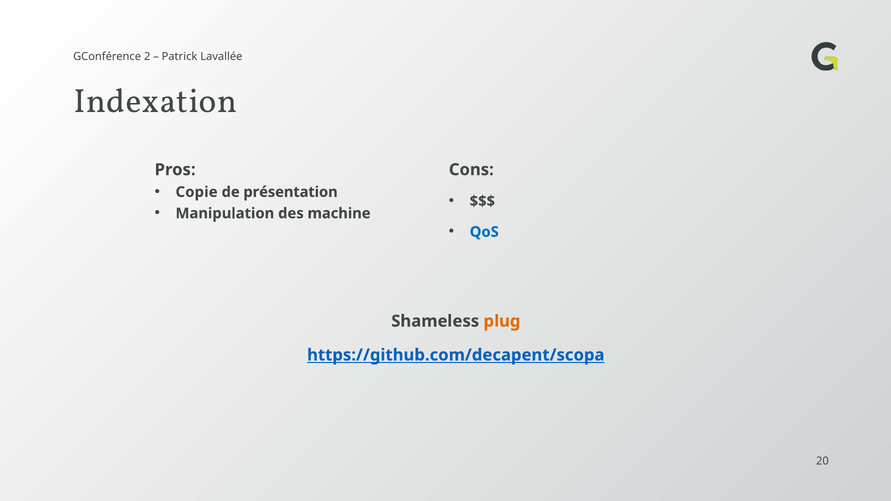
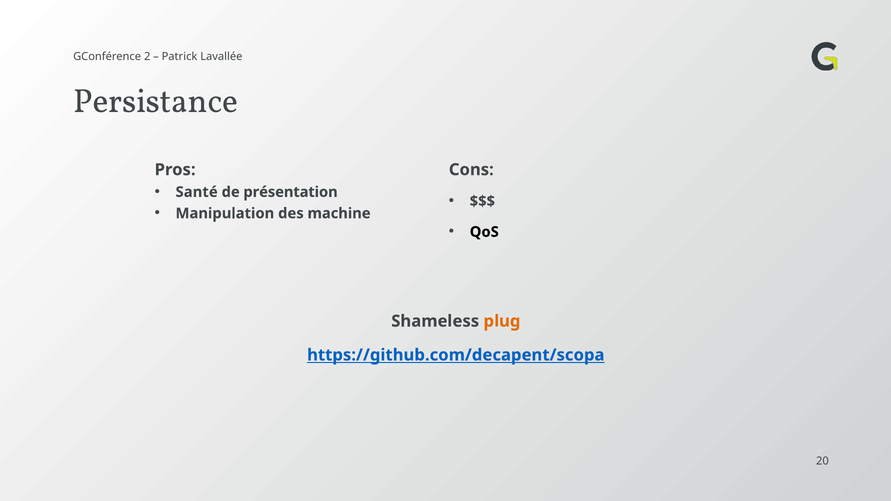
Indexation: Indexation -> Persistance (156, 101)
Copie: Copie -> Santé (197, 192)
QoS colour: blue -> black (484, 232)
